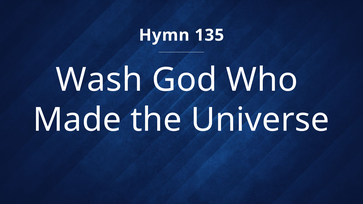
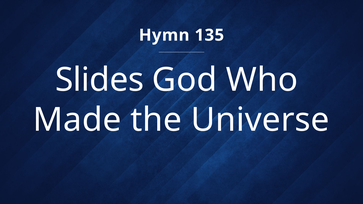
Wash: Wash -> Slides (99, 80)
